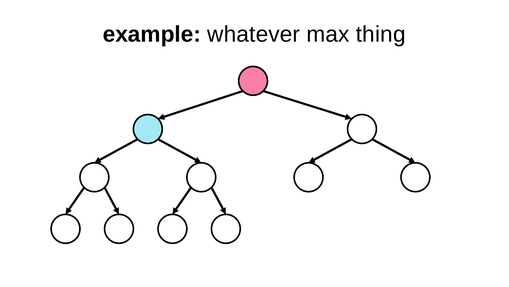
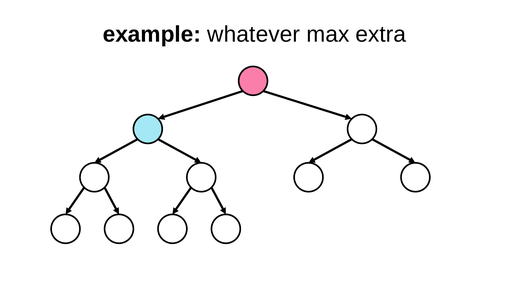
thing: thing -> extra (381, 34)
